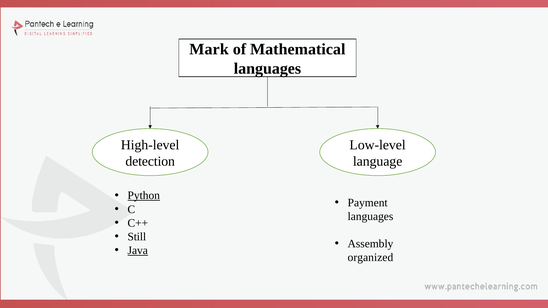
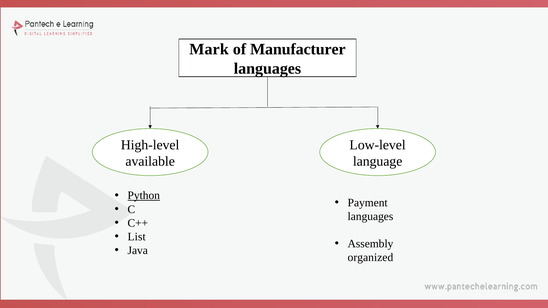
Mathematical: Mathematical -> Manufacturer (298, 49)
detection: detection -> available (150, 161)
Still: Still -> List (137, 237)
Java underline: present -> none (138, 251)
